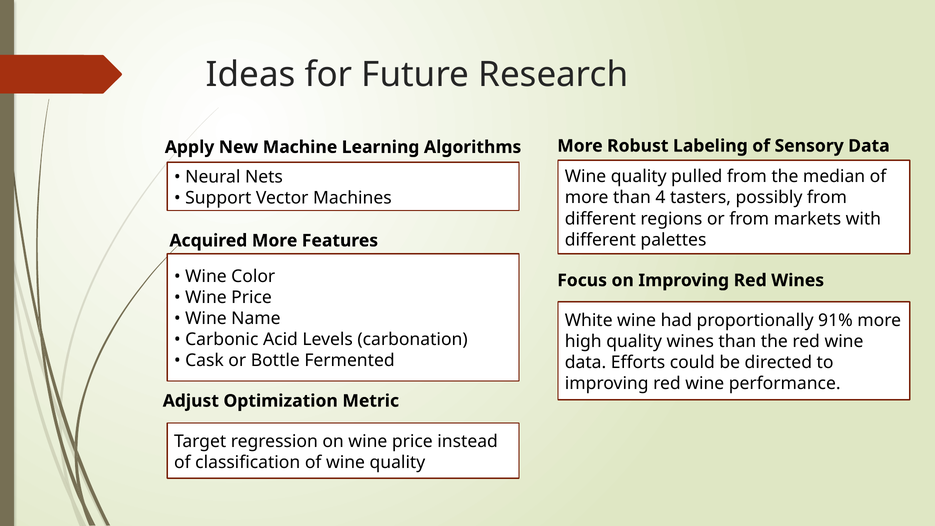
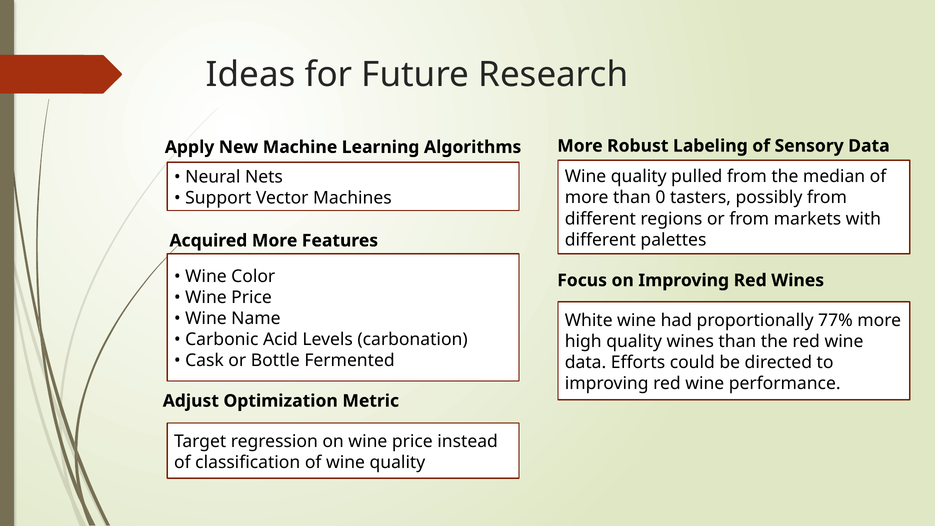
4: 4 -> 0 (660, 198)
91%: 91% -> 77% (835, 320)
